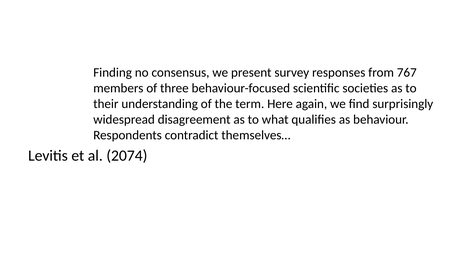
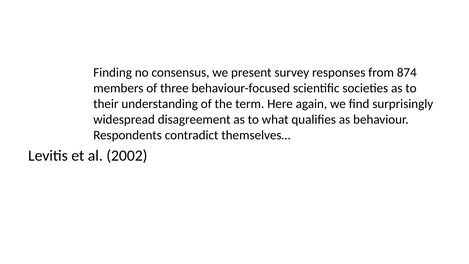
767: 767 -> 874 (407, 73)
2074: 2074 -> 2002 (127, 156)
